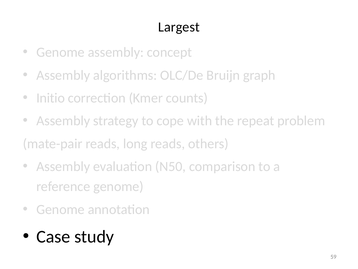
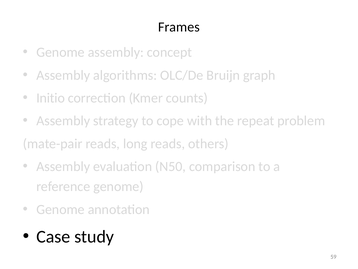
Largest: Largest -> Frames (179, 27)
